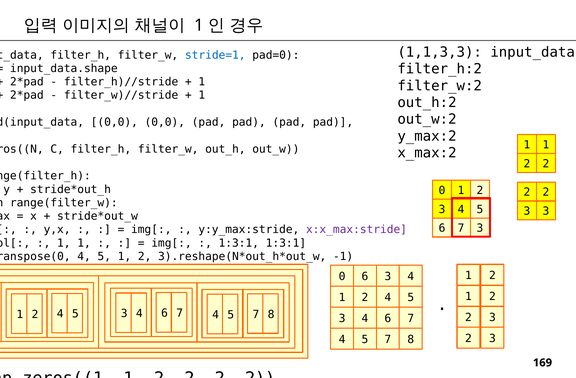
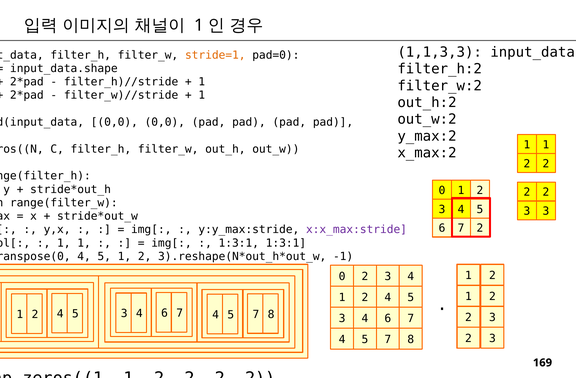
stride=1 colour: blue -> orange (215, 55)
7 3: 3 -> 2 (480, 229)
0 6: 6 -> 2 (365, 277)
